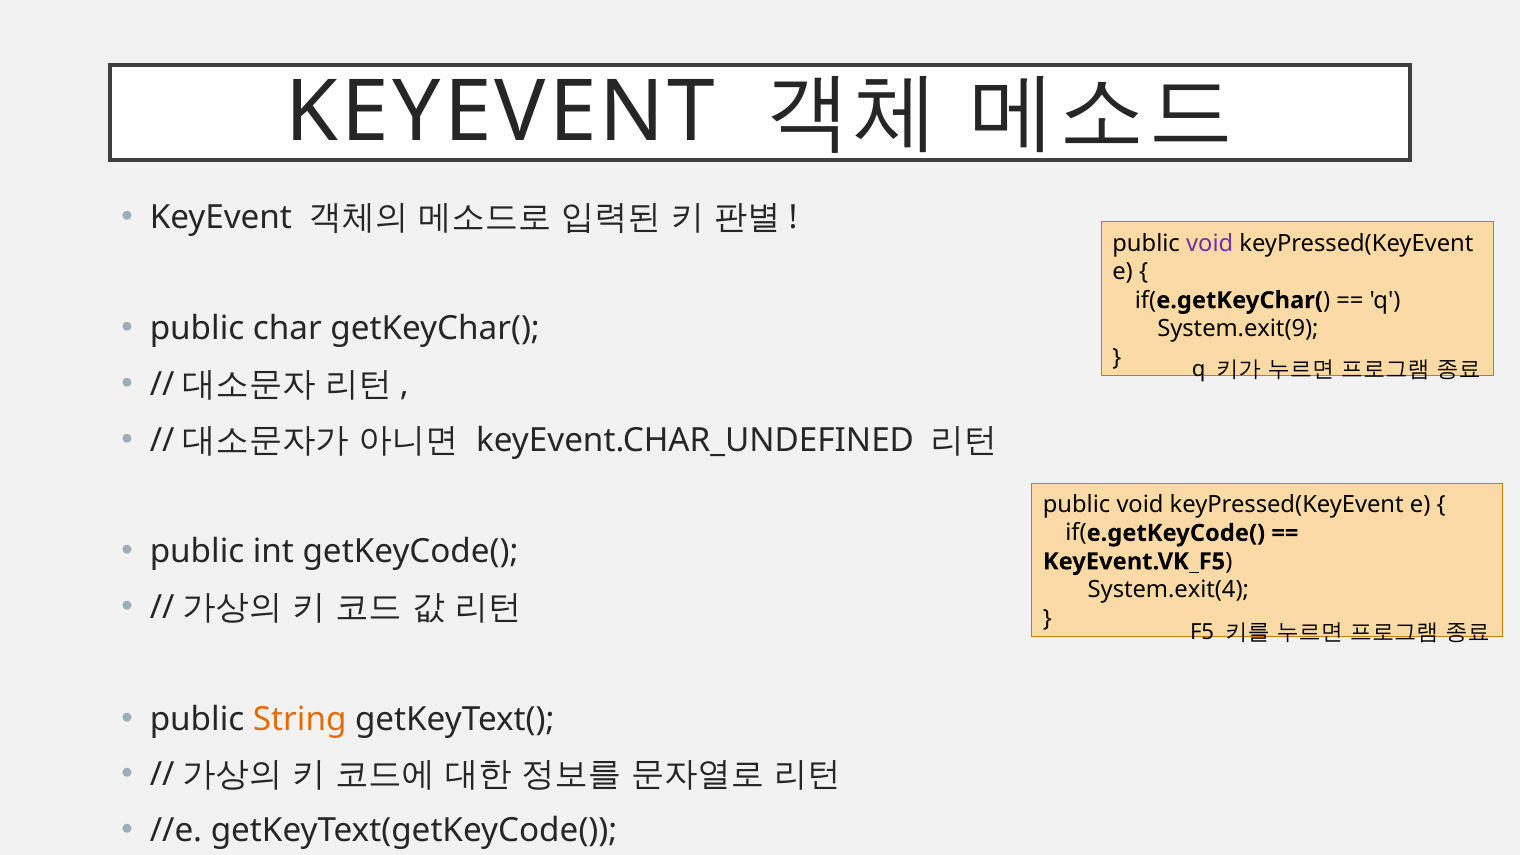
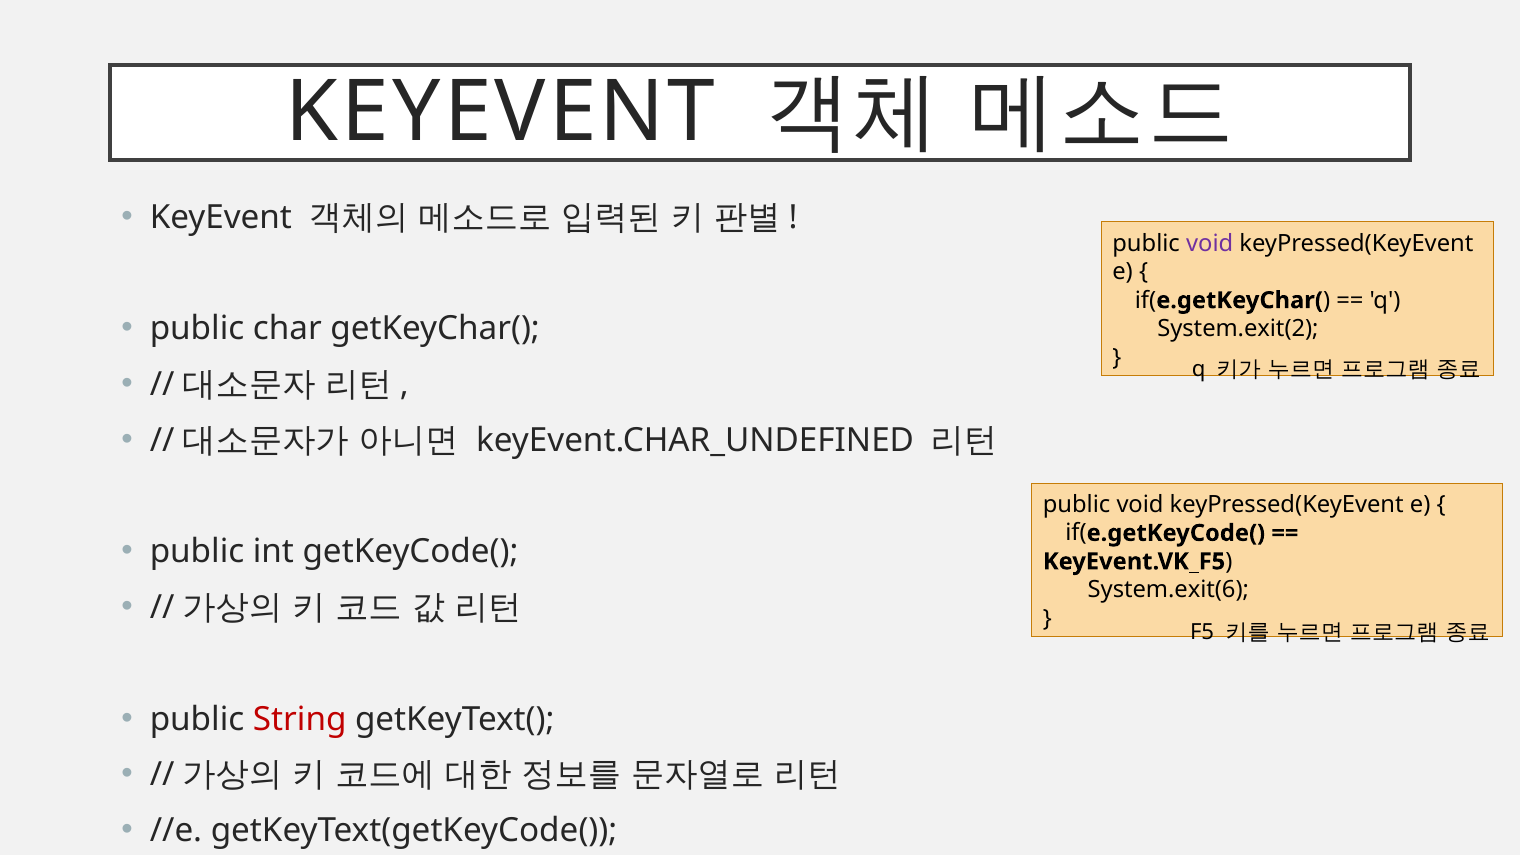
System.exit(9: System.exit(9 -> System.exit(2 (1238, 329)
System.exit(4: System.exit(4 -> System.exit(6 (1168, 590)
String colour: orange -> red (300, 719)
